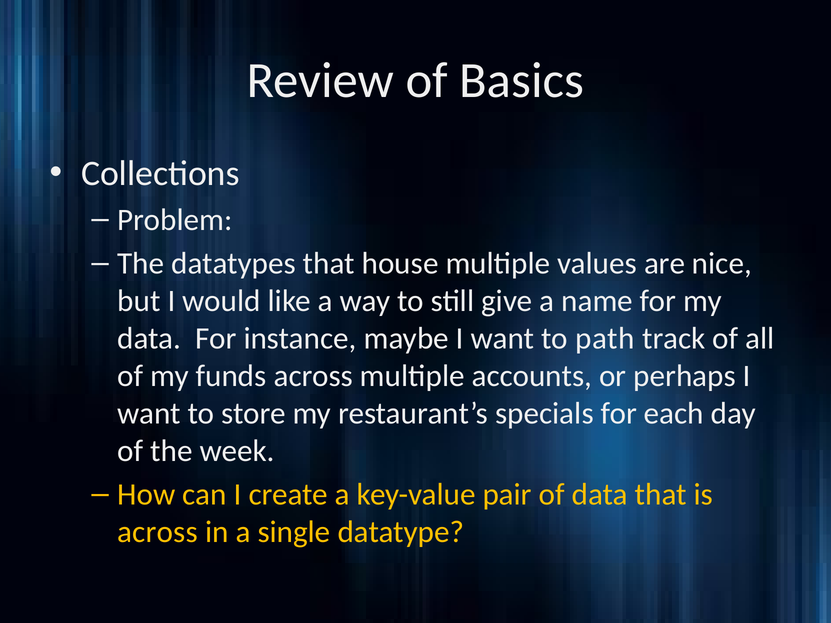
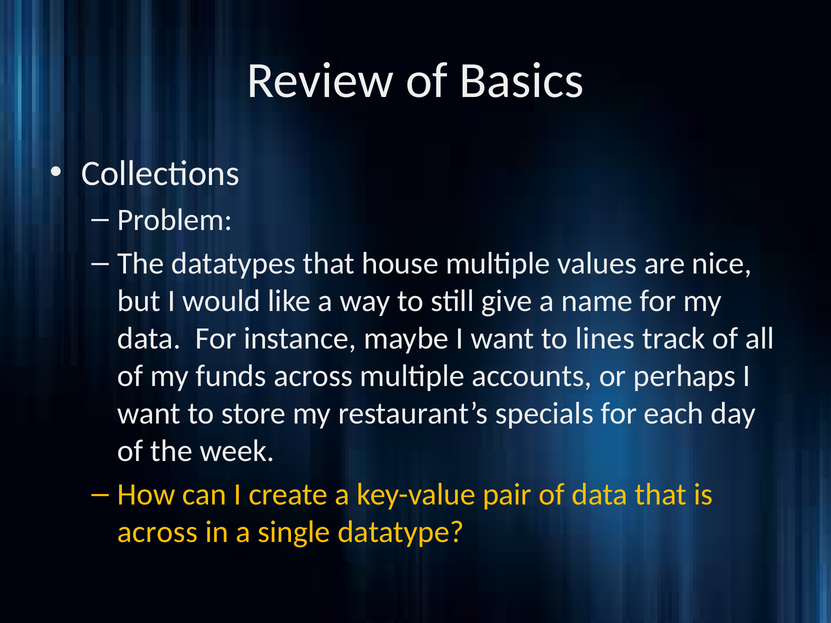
path: path -> lines (605, 339)
